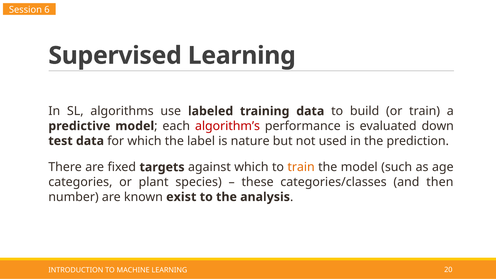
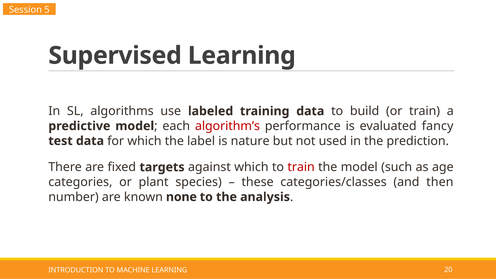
6: 6 -> 5 (47, 10)
down: down -> fancy (438, 126)
train colour: orange -> red (301, 167)
exist: exist -> none (181, 197)
